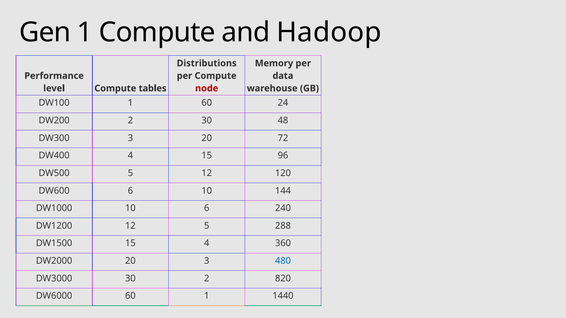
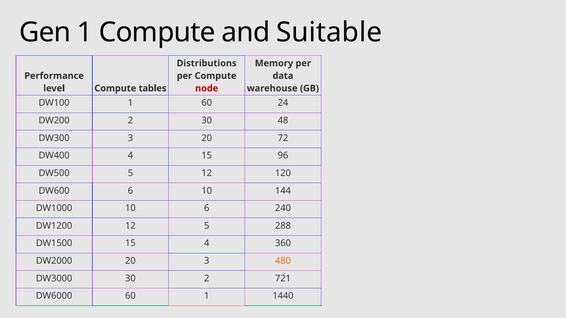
Hadoop: Hadoop -> Suitable (329, 32)
480 colour: blue -> orange (283, 261)
820: 820 -> 721 (283, 279)
